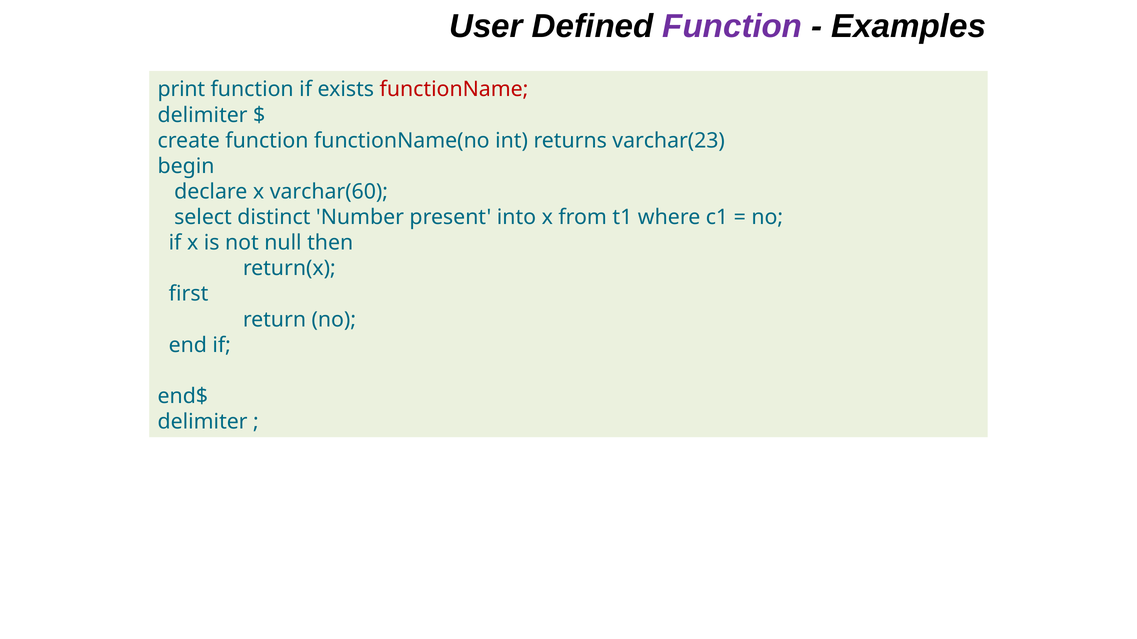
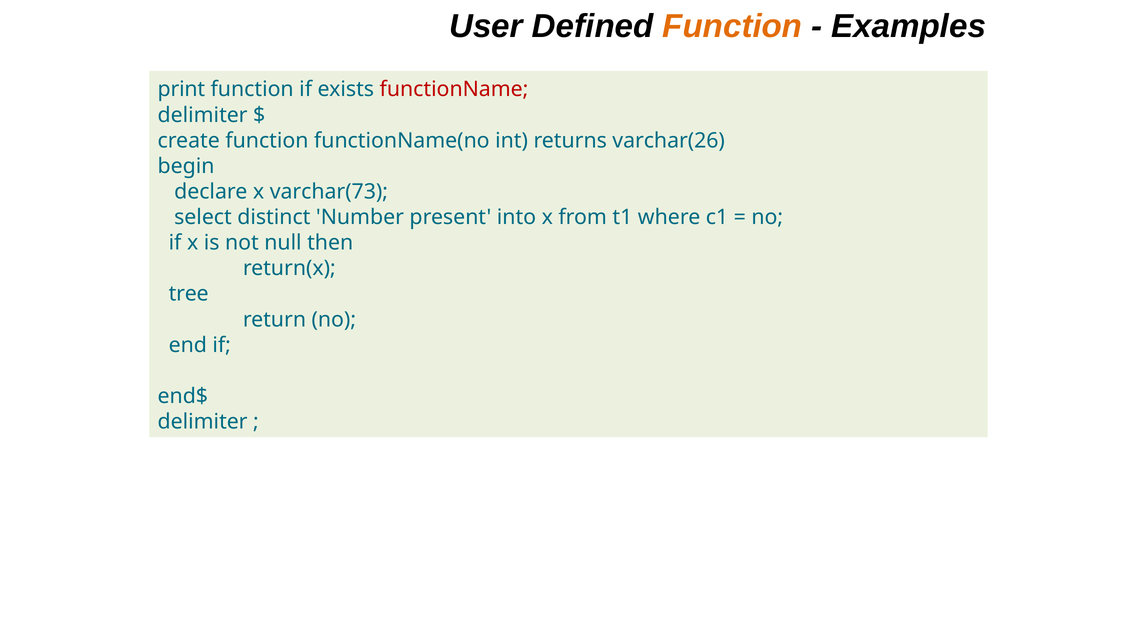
Function colour: purple -> orange (732, 26)
varchar(23: varchar(23 -> varchar(26 (669, 141)
varchar(60: varchar(60 -> varchar(73 (329, 192)
first: first -> tree (189, 294)
